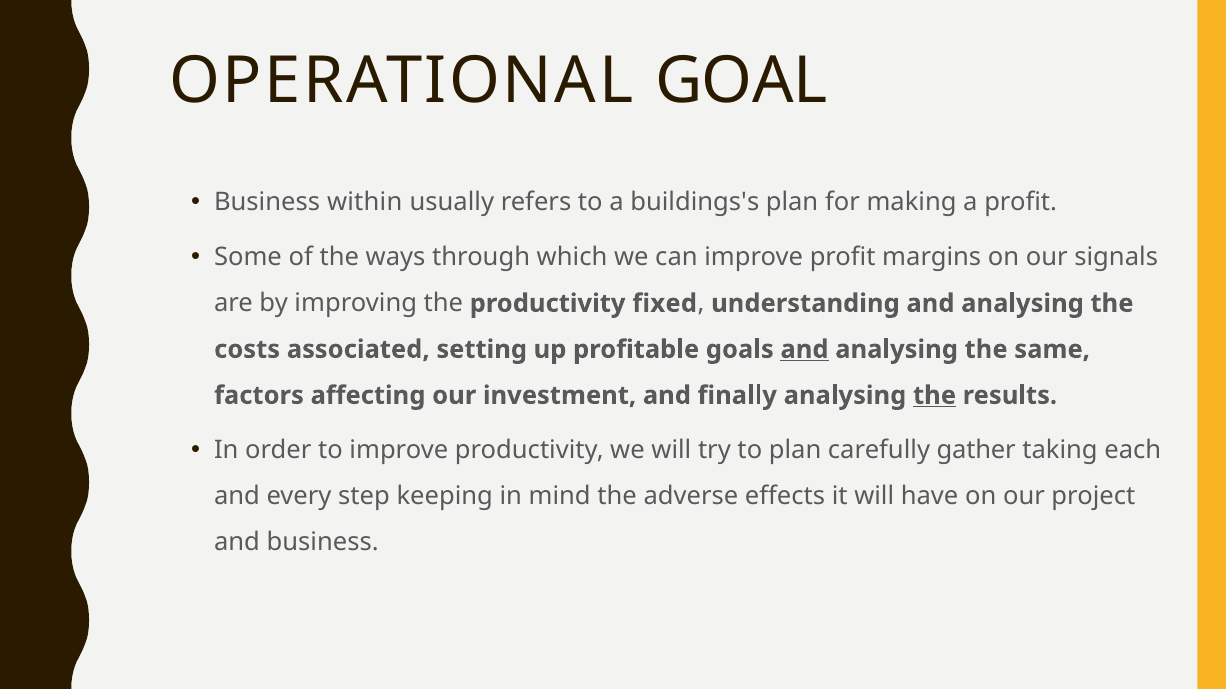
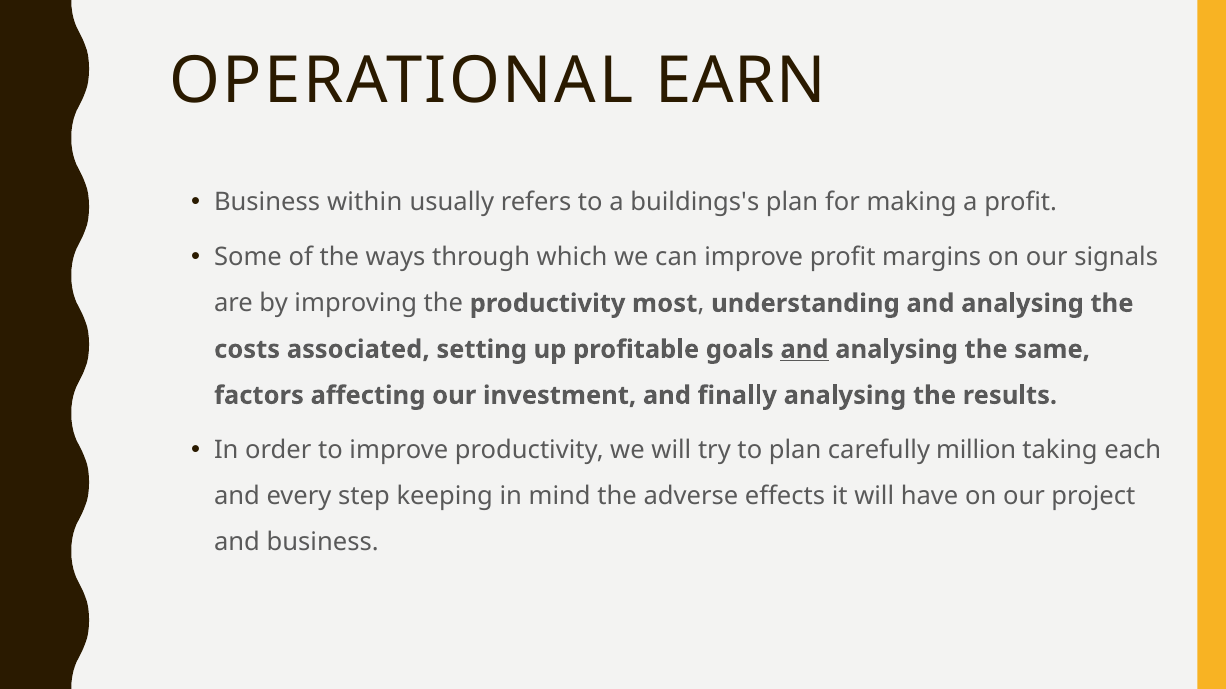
GOAL: GOAL -> EARN (741, 81)
fixed: fixed -> most (665, 304)
the underline: present -> none (935, 396)
gather: gather -> million (976, 451)
